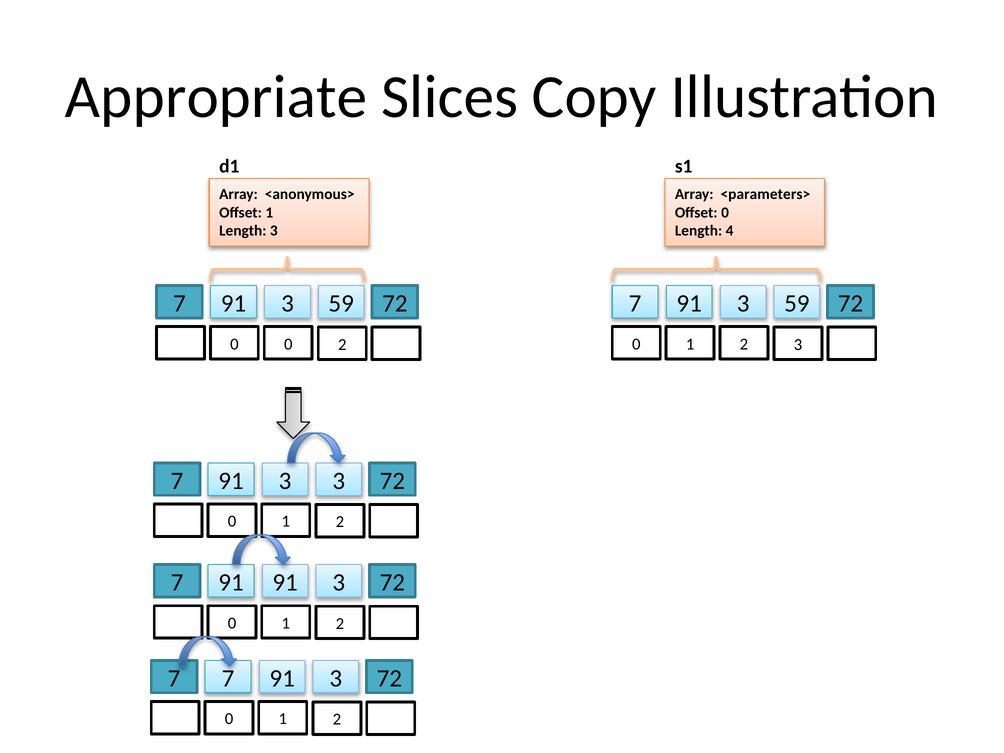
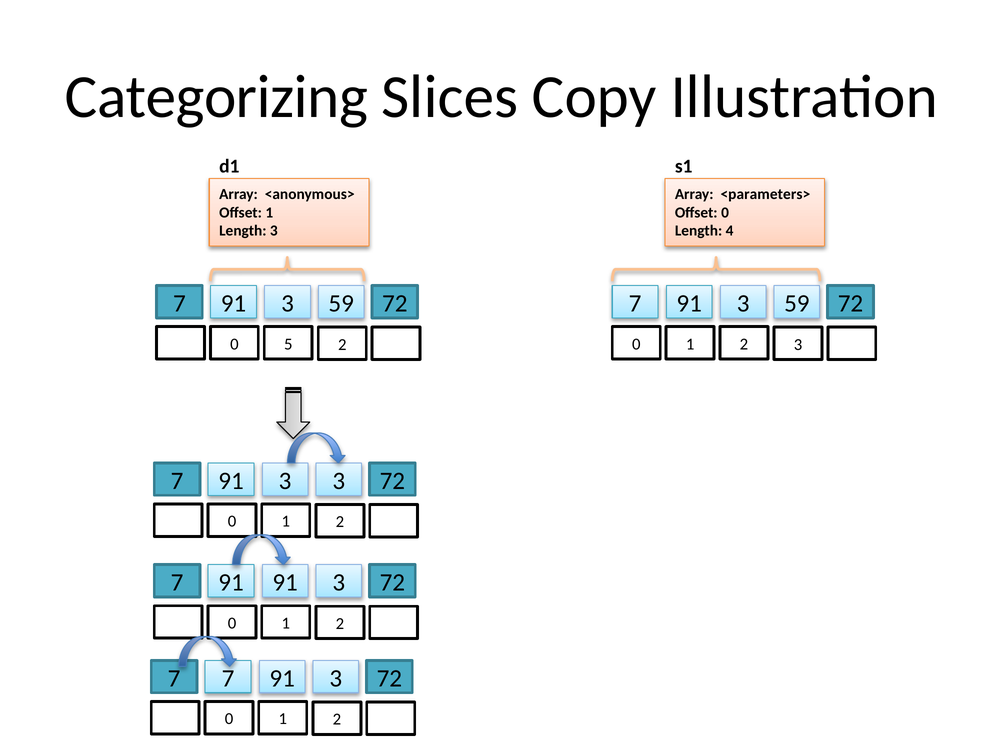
Appropriate: Appropriate -> Categorizing (216, 97)
0 0: 0 -> 5 (288, 344)
